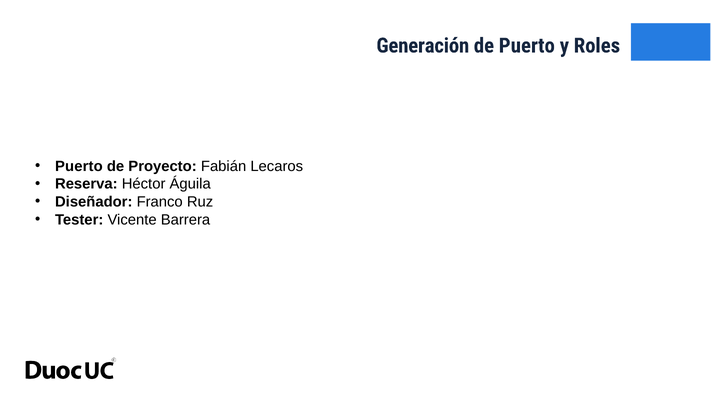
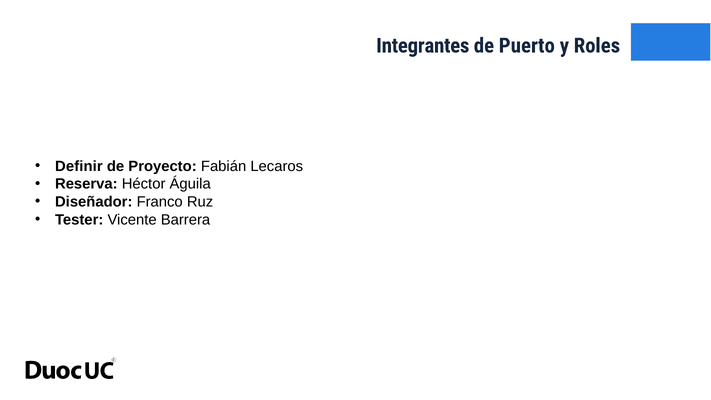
Generación: Generación -> Integrantes (423, 46)
Puerto: Puerto -> Definir (79, 166)
